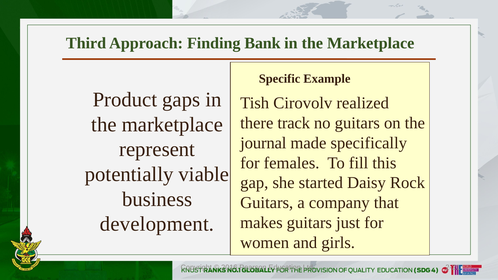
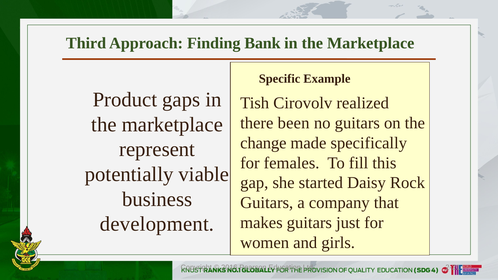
track: track -> been (294, 123)
journal: journal -> change (263, 143)
